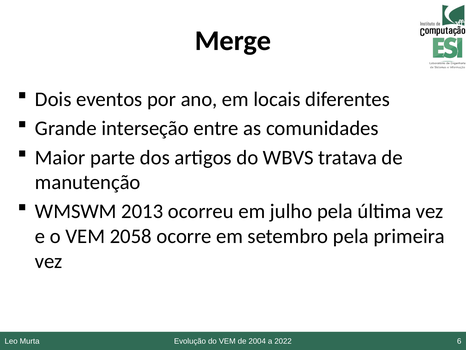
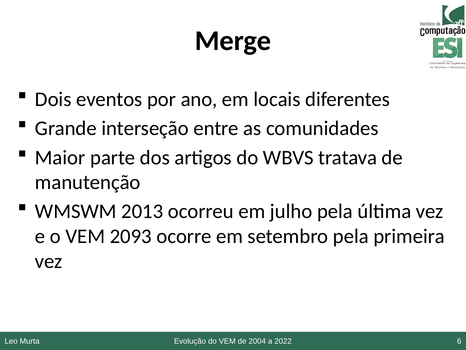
2058: 2058 -> 2093 (131, 236)
